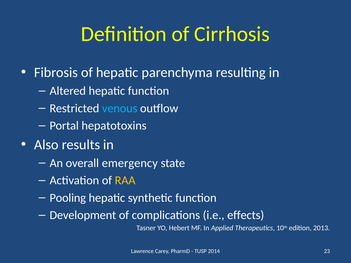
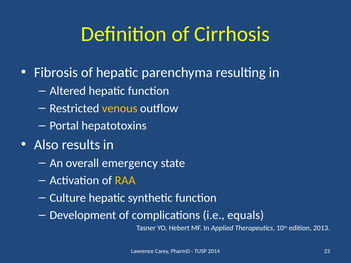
venous colour: light blue -> yellow (120, 108)
Pooling: Pooling -> Culture (68, 198)
effects: effects -> equals (246, 215)
